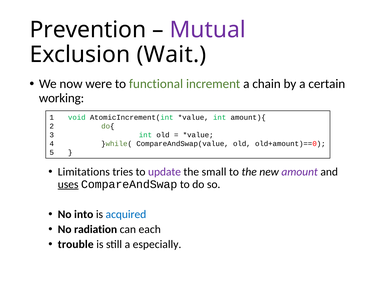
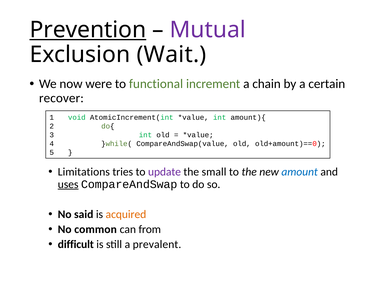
Prevention underline: none -> present (88, 30)
working: working -> recover (61, 98)
amount colour: purple -> blue (300, 172)
into: into -> said (84, 214)
acquired colour: blue -> orange (126, 214)
radiation: radiation -> common (96, 229)
each: each -> from (150, 229)
trouble: trouble -> difficult (76, 244)
especially: especially -> prevalent (157, 244)
